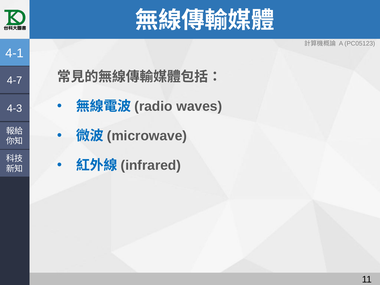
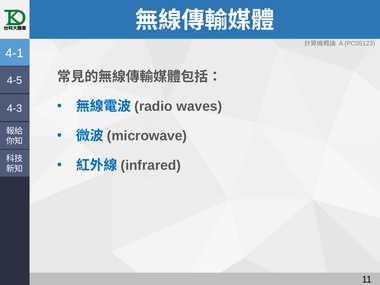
4-7: 4-7 -> 4-5 (14, 80)
